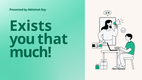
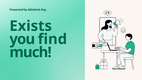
that: that -> find (52, 39)
